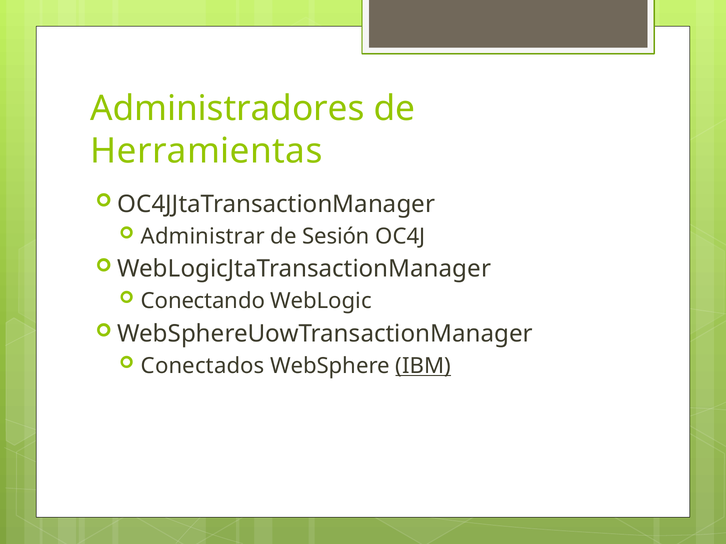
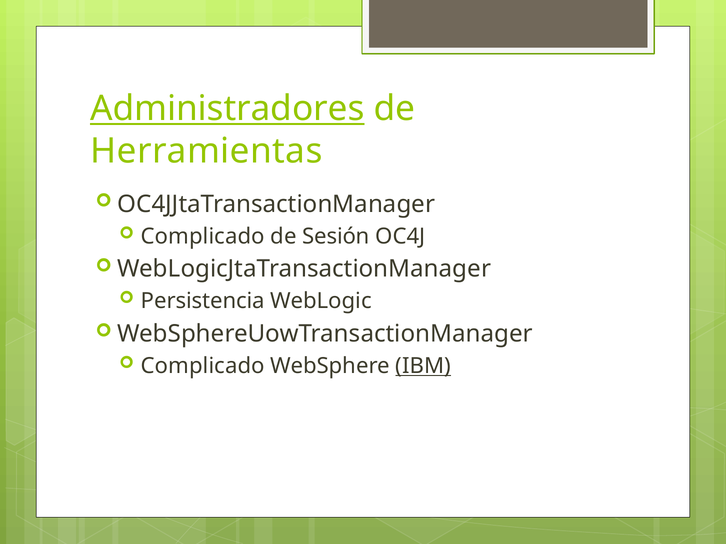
Administradores underline: none -> present (227, 109)
Administrar: Administrar -> Complicado (203, 236)
Conectando: Conectando -> Persistencia (203, 301)
Conectados: Conectados -> Complicado (203, 366)
